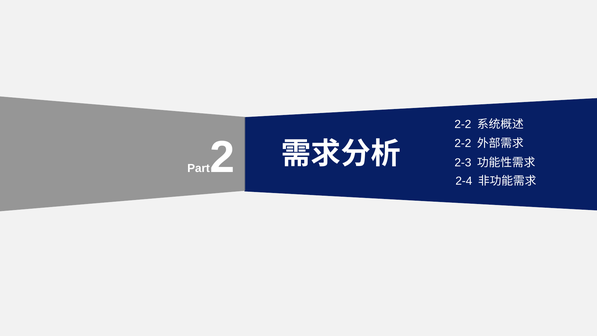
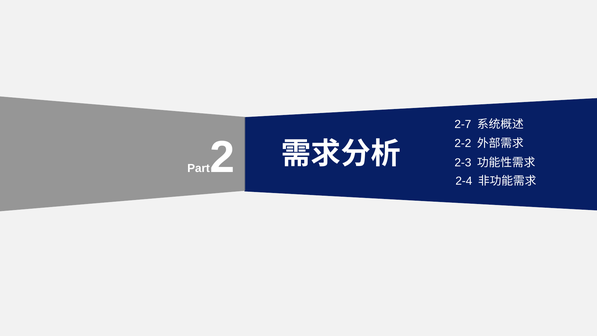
2-2: 2-2 -> 2-7 (463, 124)
